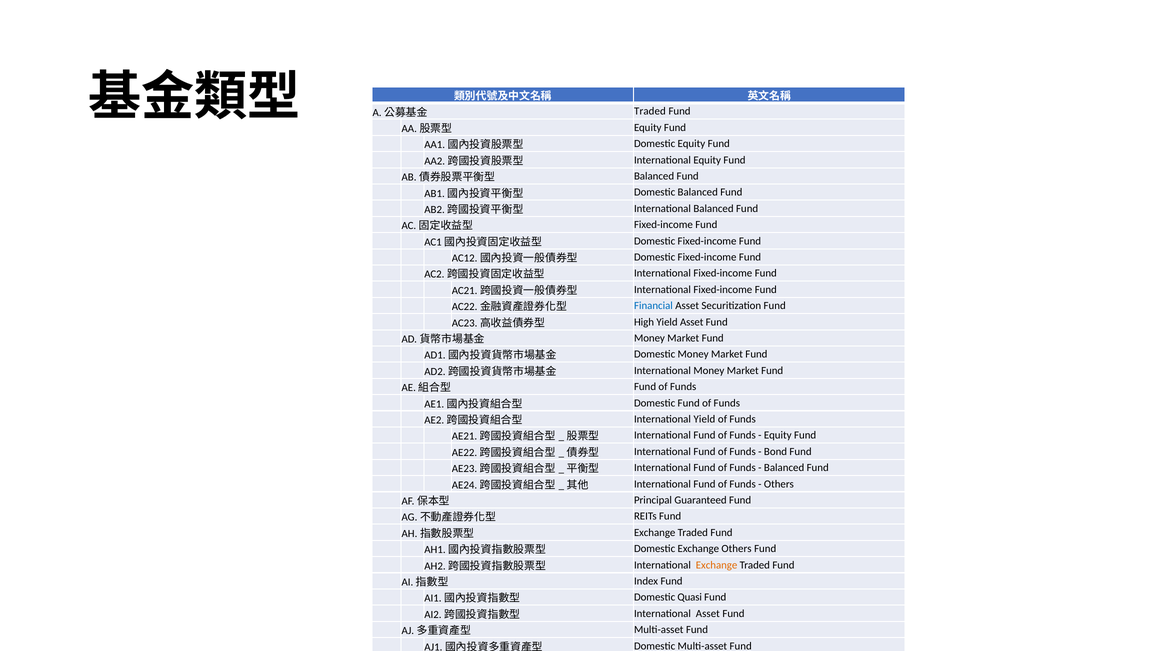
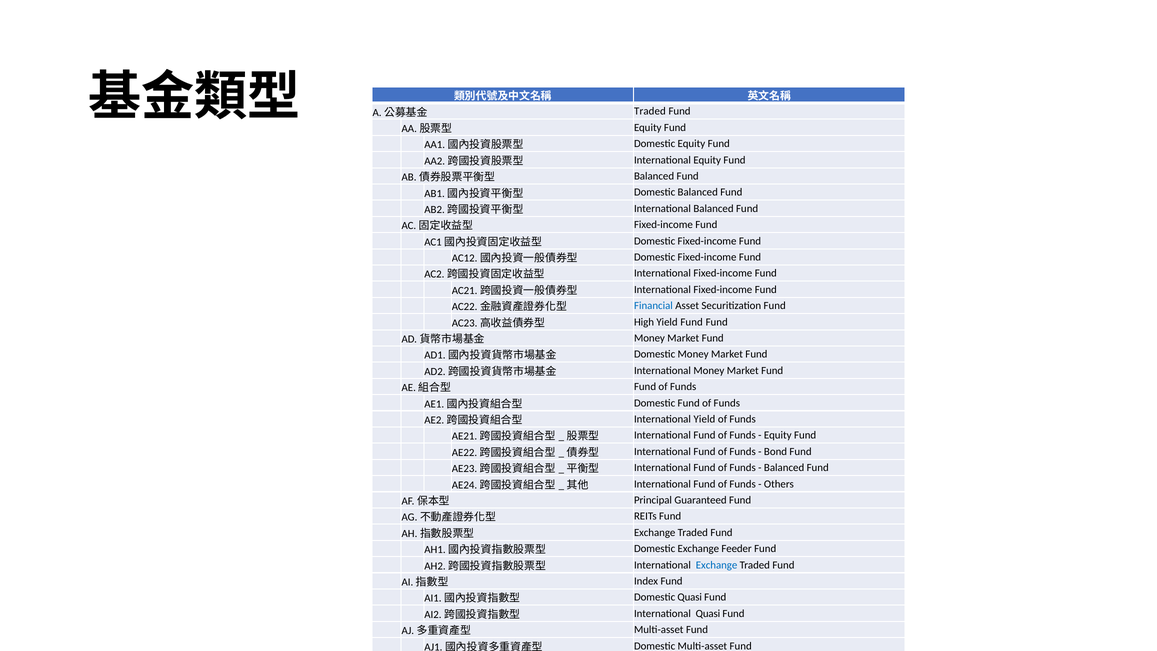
Yield Asset: Asset -> Fund (692, 322)
Exchange Others: Others -> Feeder (737, 549)
Exchange colour: orange -> blue (717, 565)
International Asset: Asset -> Quasi (708, 613)
